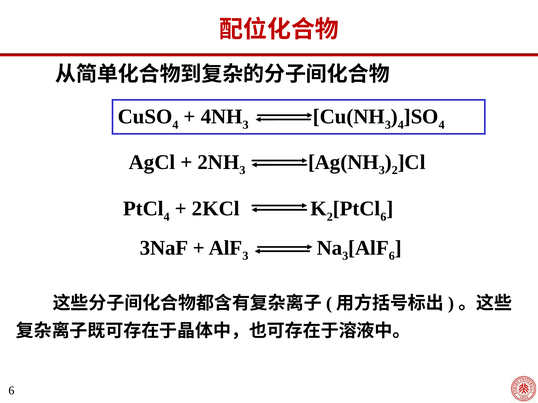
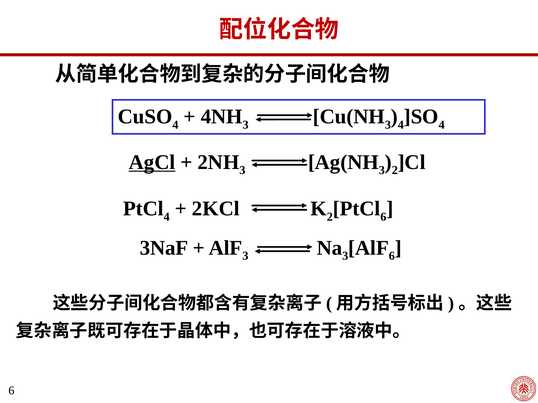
AgCl underline: none -> present (152, 162)
